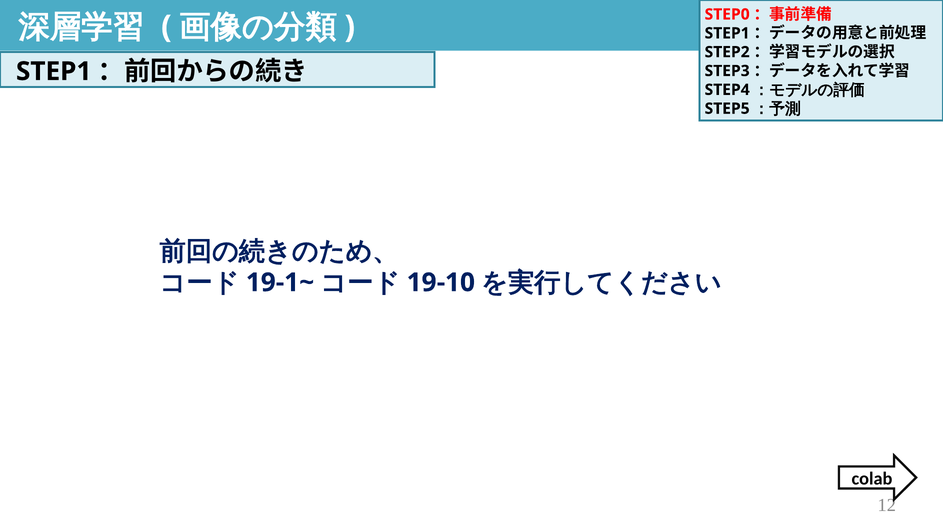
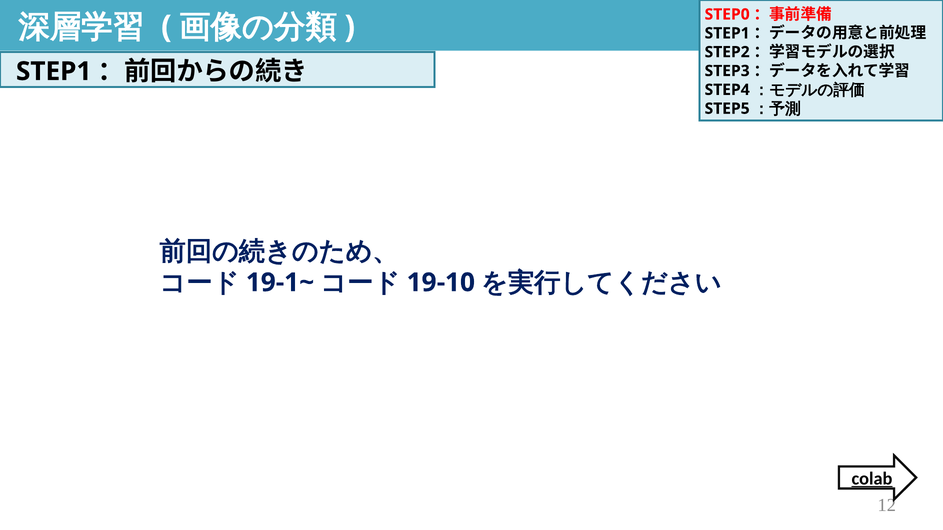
colab underline: none -> present (872, 479)
